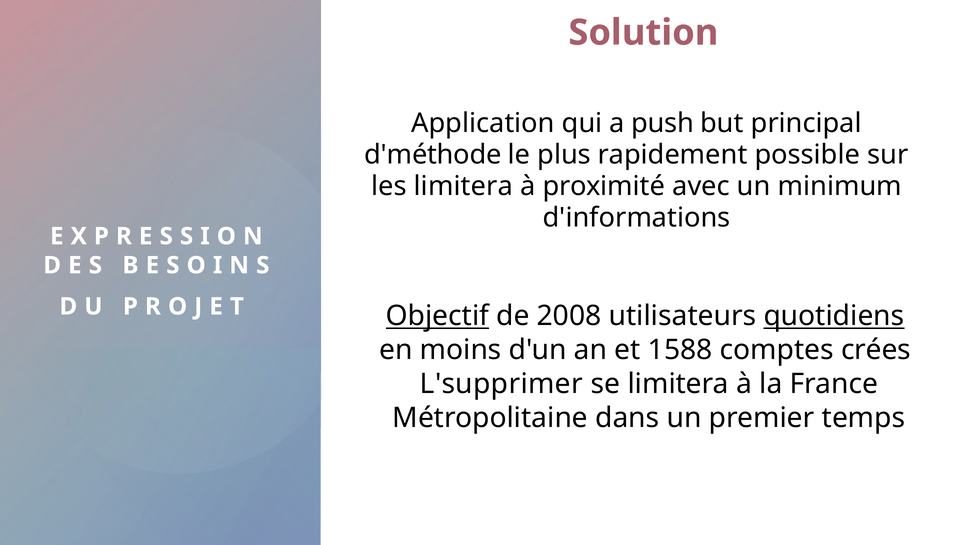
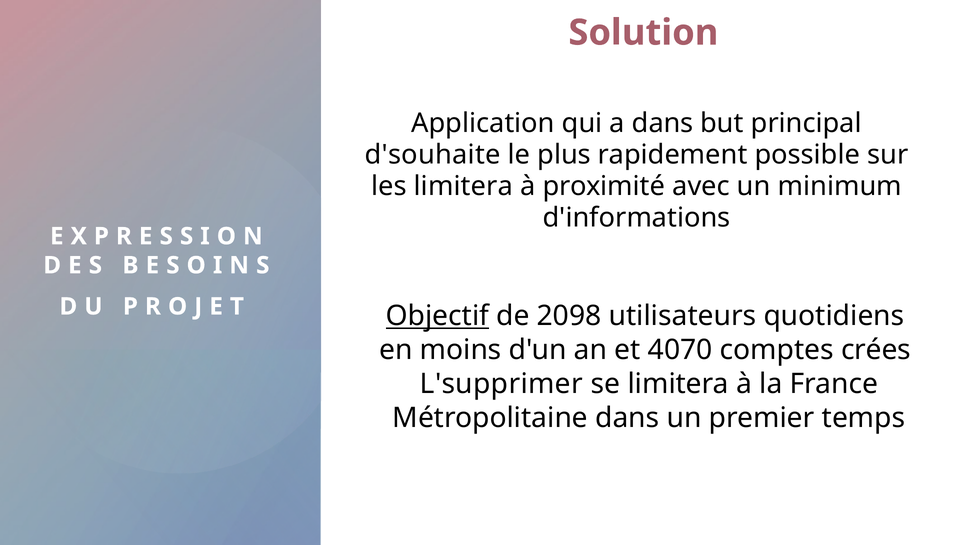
a push: push -> dans (663, 123)
d'méthode: d'méthode -> d'souhaite (433, 155)
2008: 2008 -> 2098 (569, 316)
quotidiens underline: present -> none (834, 316)
1588: 1588 -> 4070 (680, 350)
